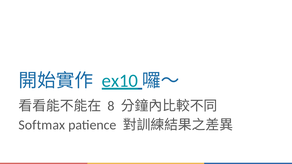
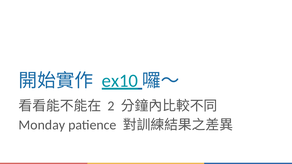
8: 8 -> 2 (111, 106)
Softmax: Softmax -> Monday (42, 125)
